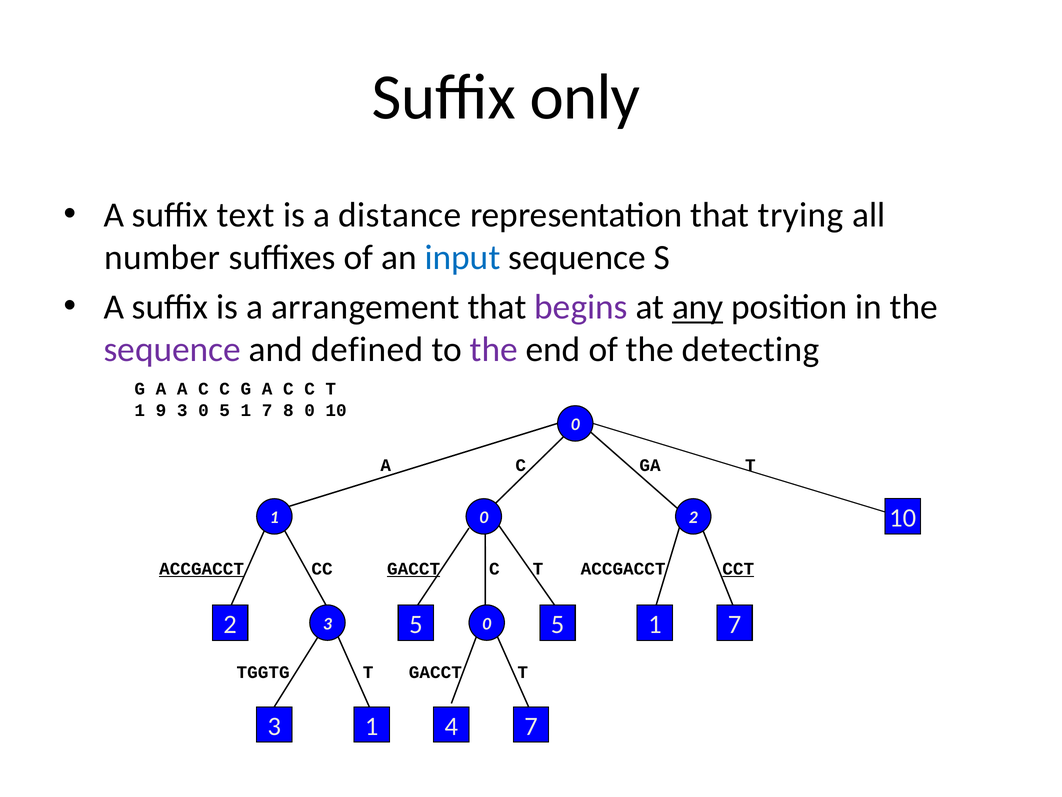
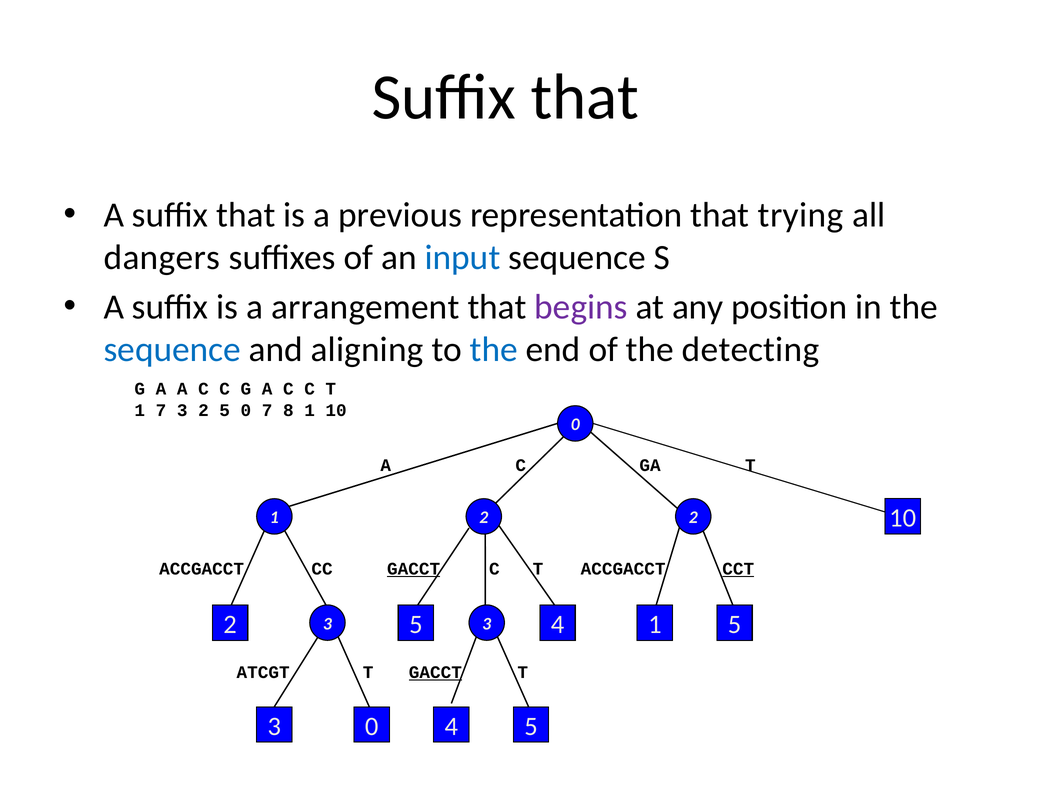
only: only -> that (585, 97)
A suffix text: text -> that (246, 215)
distance: distance -> previous (400, 215)
number: number -> dangers (162, 257)
any underline: present -> none (698, 307)
sequence colour: purple -> blue (172, 349)
defined: defined -> aligning (367, 349)
the colour: purple -> blue (494, 349)
1 9: 9 -> 7 (161, 410)
0: 0 -> 2 (203, 410)
1: 1 -> 0 (246, 410)
8 0: 0 -> 1 (310, 410)
1 0: 0 -> 2 (484, 517)
ACCGACCT underline: present -> none (202, 568)
5 5: 5 -> 4 (558, 624)
7: 7 -> 5 (735, 624)
0: 0 -> 3 (487, 623)
TGGTG: TGGTG -> ATCGT (263, 672)
GACCT underline: none -> present (435, 672)
3 1: 1 -> 0 (372, 726)
4 7: 7 -> 5 (531, 726)
